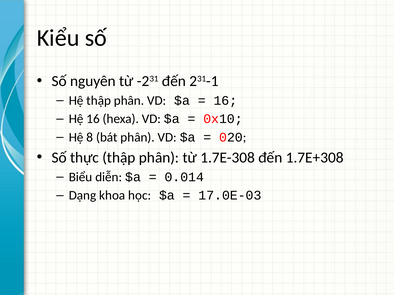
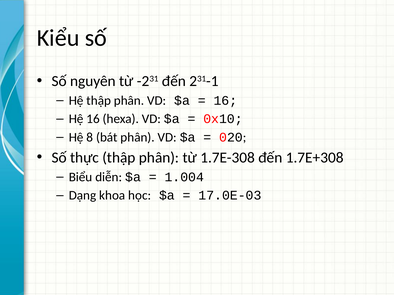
0.014: 0.014 -> 1.004 (184, 177)
